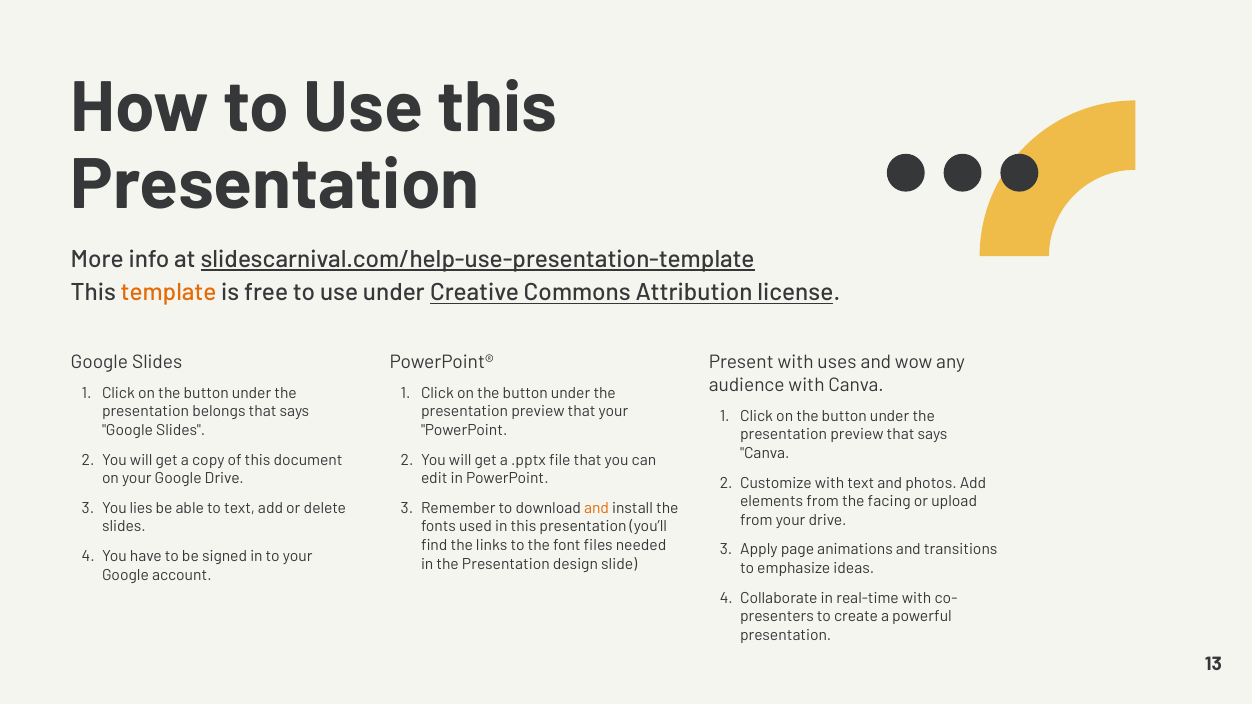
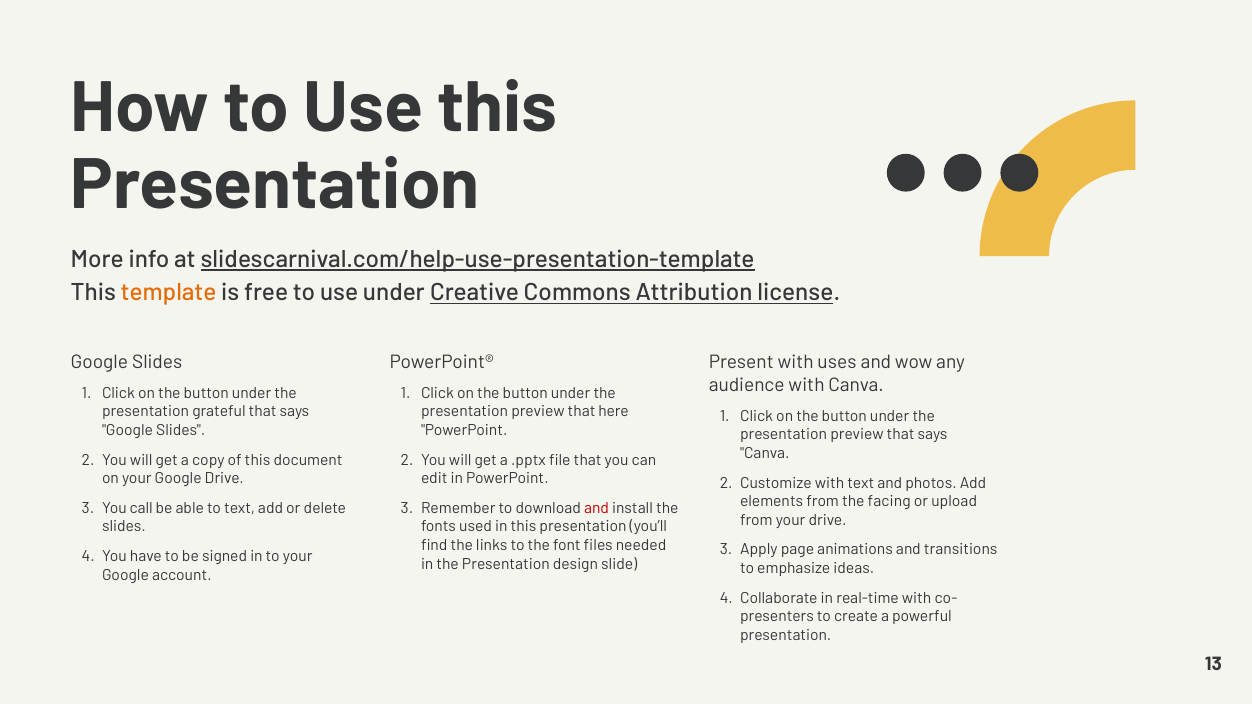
belongs: belongs -> grateful (219, 412)
that your: your -> here (613, 412)
lies: lies -> call (141, 508)
and colour: orange -> red (597, 508)
